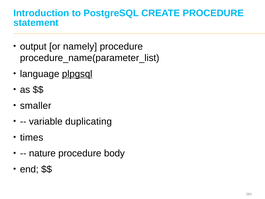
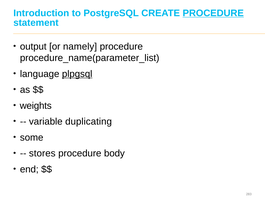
PROCEDURE underline: none -> present (213, 13)
smaller: smaller -> weights (36, 106)
times: times -> some (32, 137)
nature: nature -> stores (42, 153)
